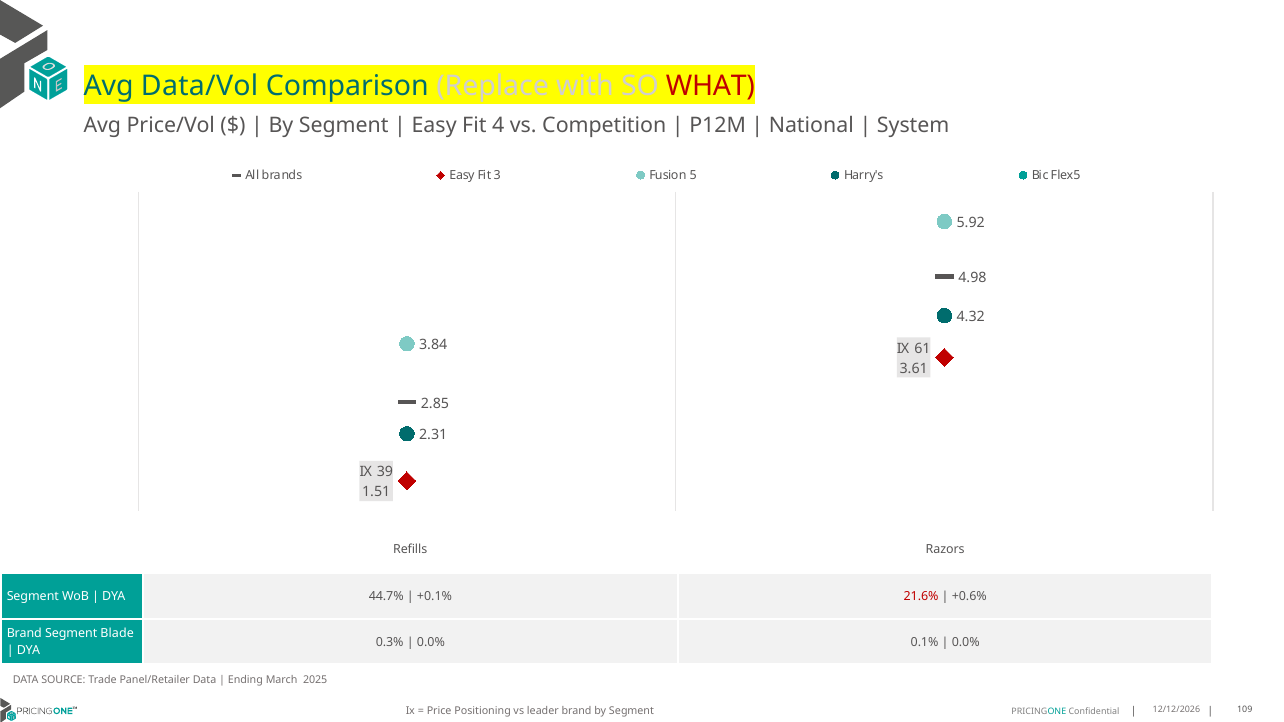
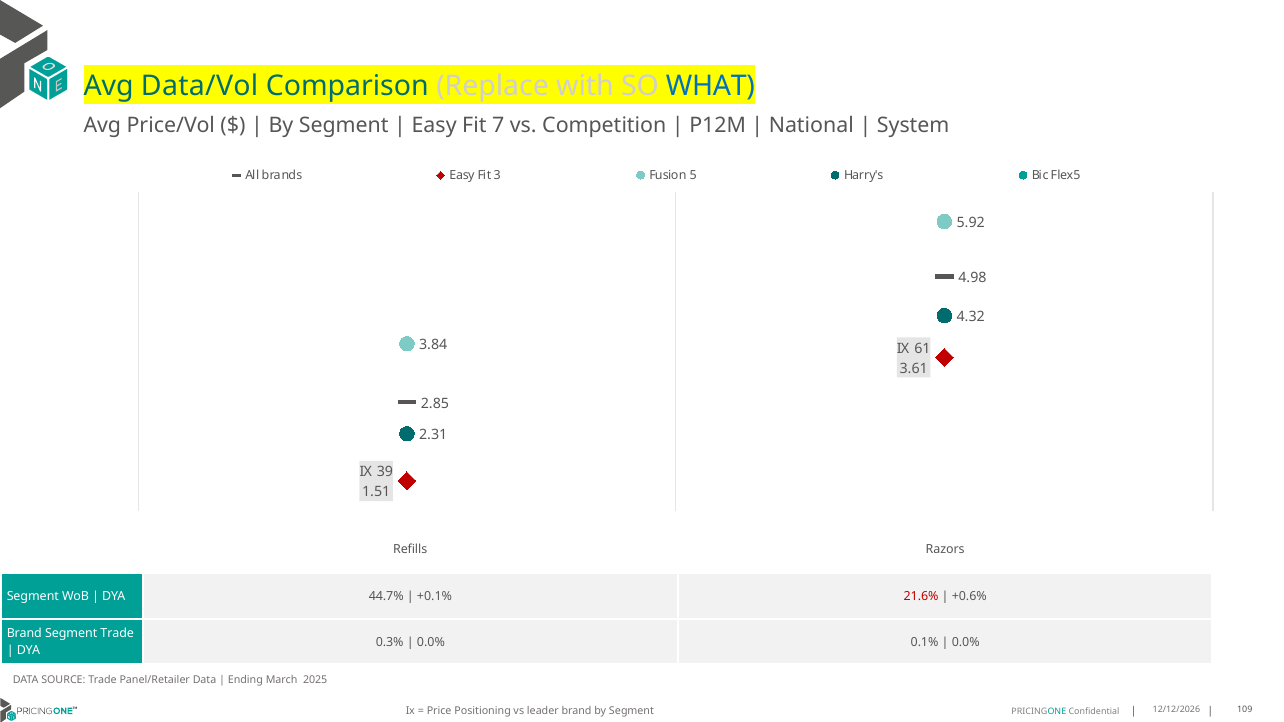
WHAT colour: red -> blue (710, 86)
4: 4 -> 7 (498, 125)
Segment Blade: Blade -> Trade (117, 634)
